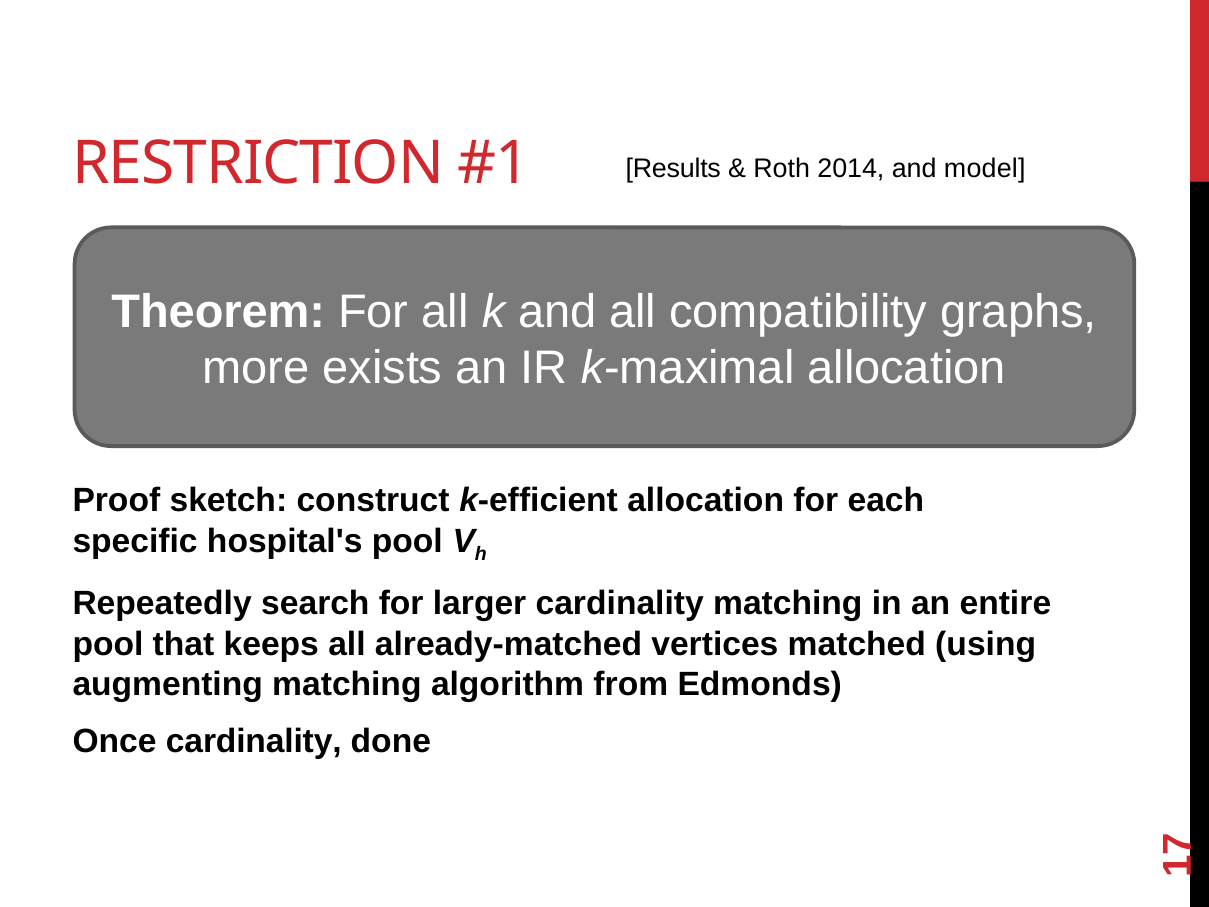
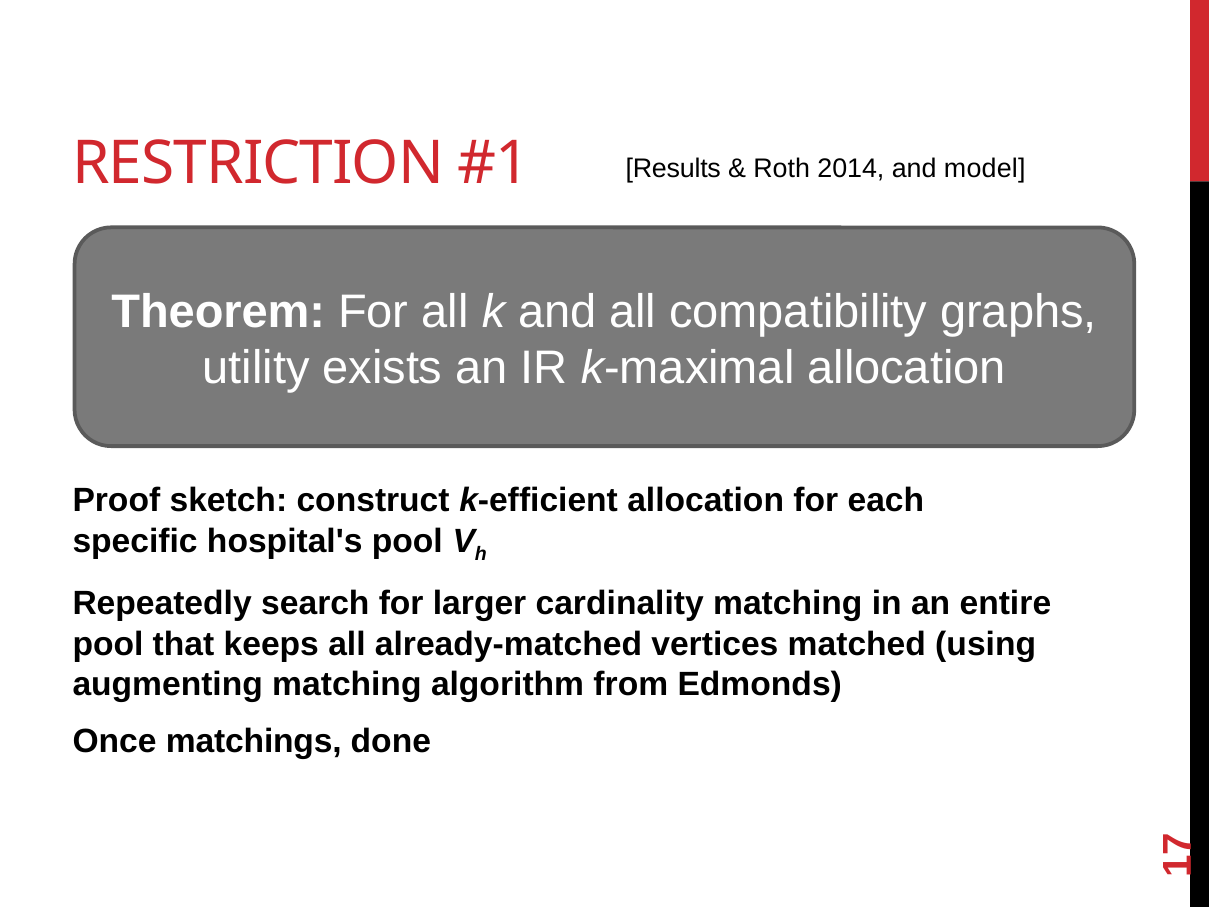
more: more -> utility (256, 368)
Once cardinality: cardinality -> matchings (254, 741)
